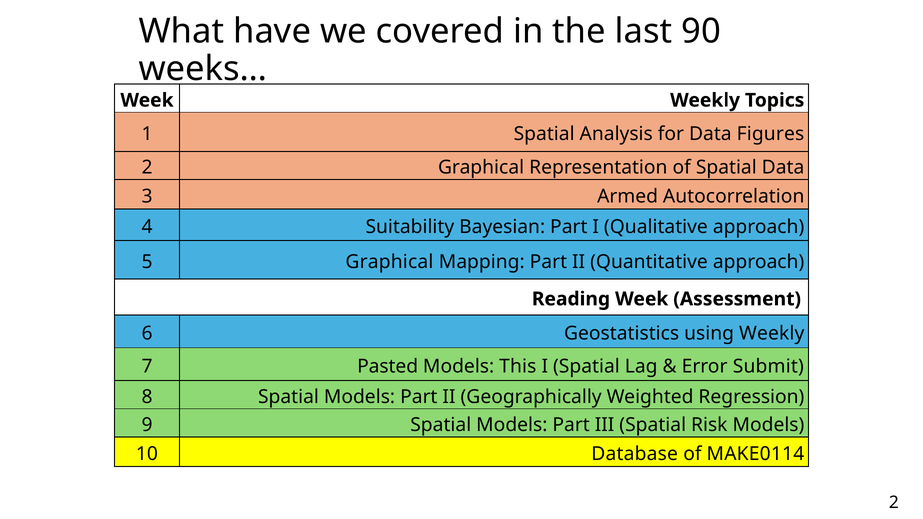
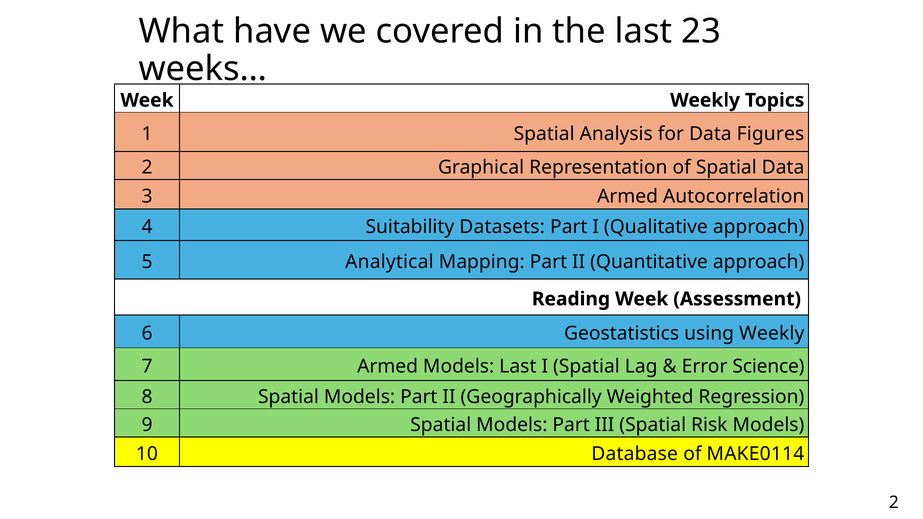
90: 90 -> 23 (701, 31)
Bayesian: Bayesian -> Datasets (502, 227)
5 Graphical: Graphical -> Analytical (389, 262)
7 Pasted: Pasted -> Armed (388, 366)
Models This: This -> Last (518, 366)
Submit: Submit -> Science (769, 366)
